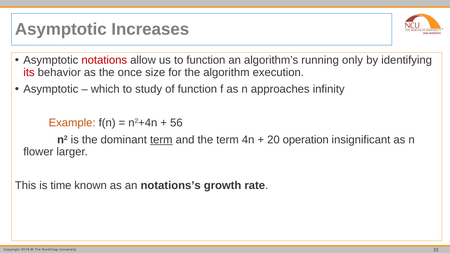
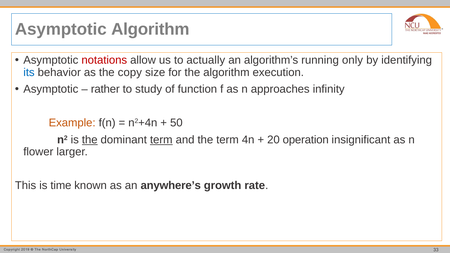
Asymptotic Increases: Increases -> Algorithm (150, 29)
to function: function -> actually (206, 60)
its colour: red -> blue (29, 72)
once: once -> copy (130, 72)
which: which -> rather (105, 89)
56: 56 -> 50 (176, 123)
the underline: none -> present (90, 140)
notations’s: notations’s -> anywhere’s (171, 186)
